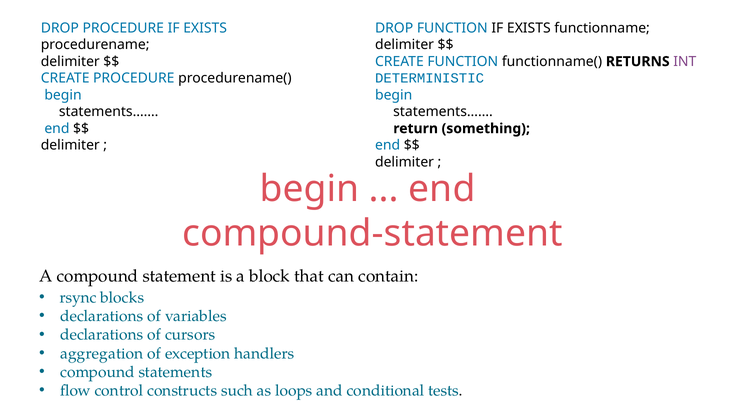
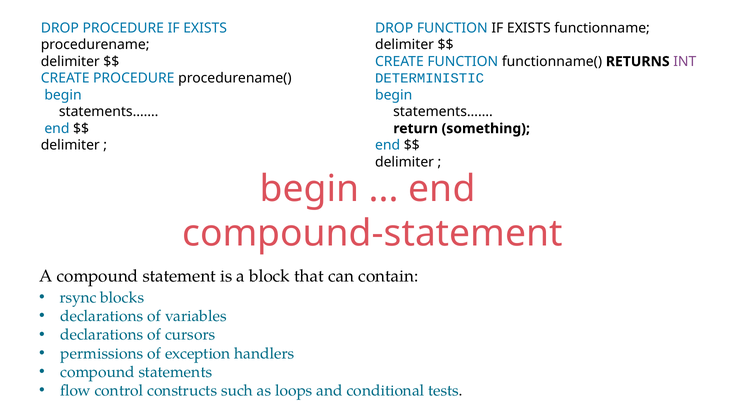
aggregation: aggregation -> permissions (102, 353)
